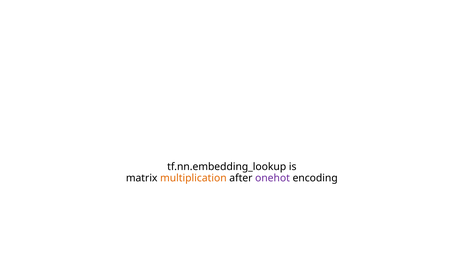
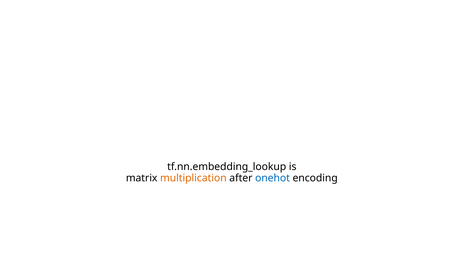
onehot colour: purple -> blue (273, 178)
